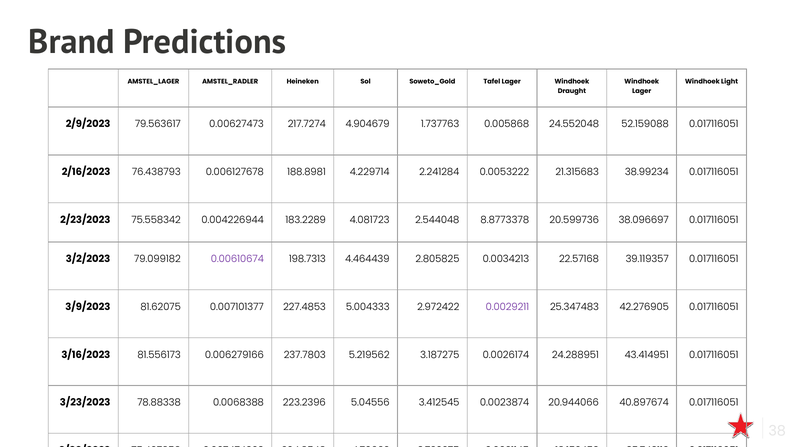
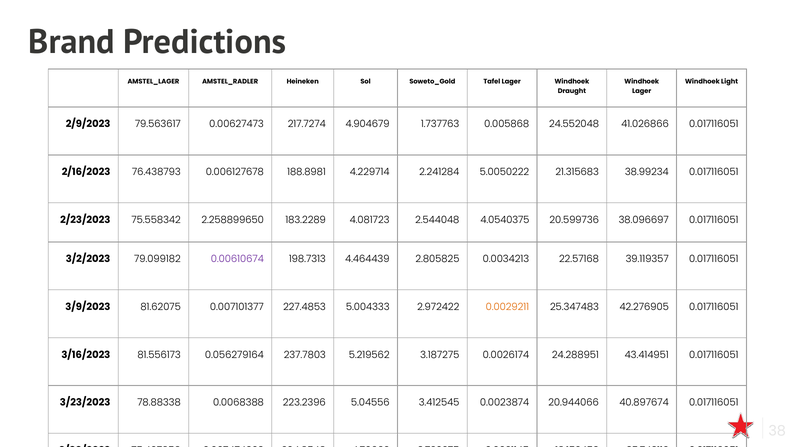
52.159088: 52.159088 -> 41.026866 (645, 124)
0.0053222: 0.0053222 -> 5.0050222 (504, 172)
0.004226944: 0.004226944 -> 2.258899650 (233, 220)
8.8773378: 8.8773378 -> 4.0540375 (505, 220)
0.0029211 colour: purple -> orange (507, 307)
0.006279166: 0.006279166 -> 0.056279164 (234, 355)
